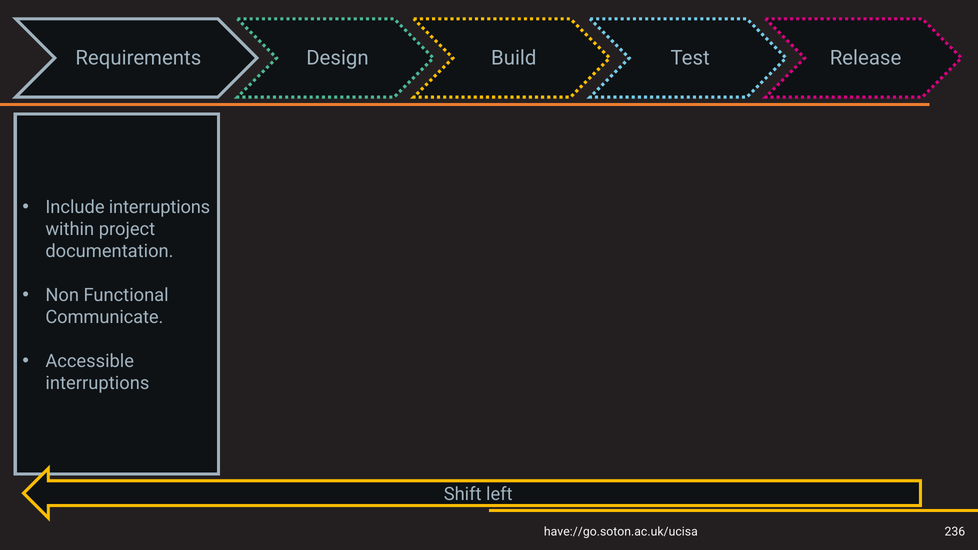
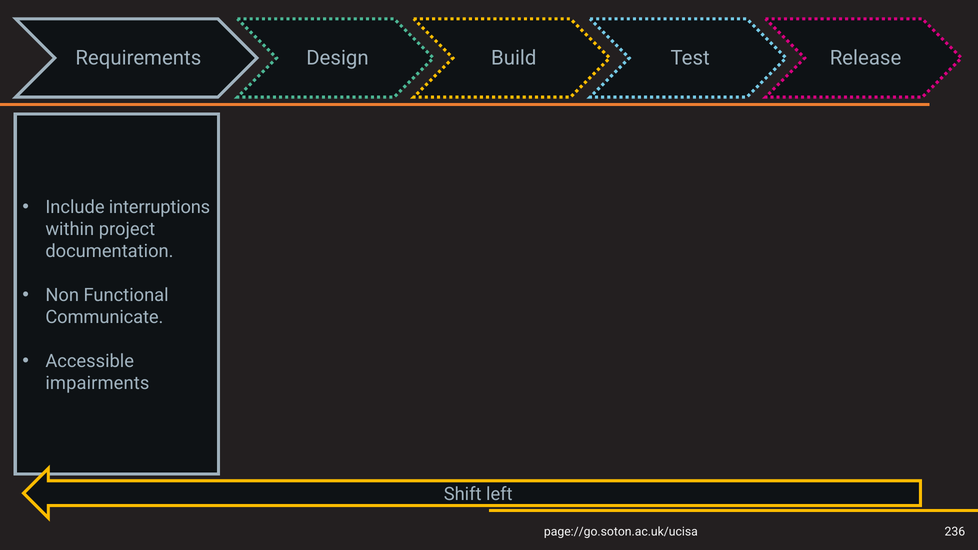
interruptions: interruptions -> impairments (97, 383)
have://go.soton.ac.uk/ucisa: have://go.soton.ac.uk/ucisa -> page://go.soton.ac.uk/ucisa (621, 532)
